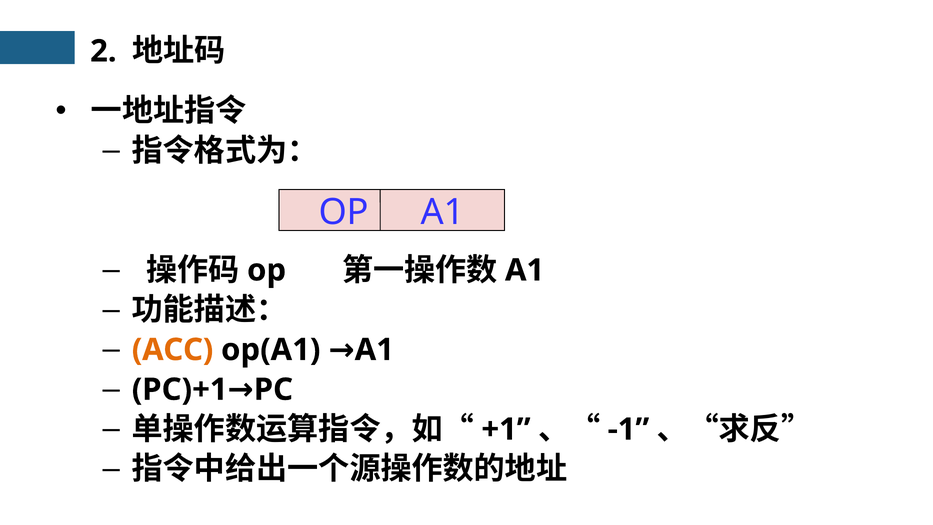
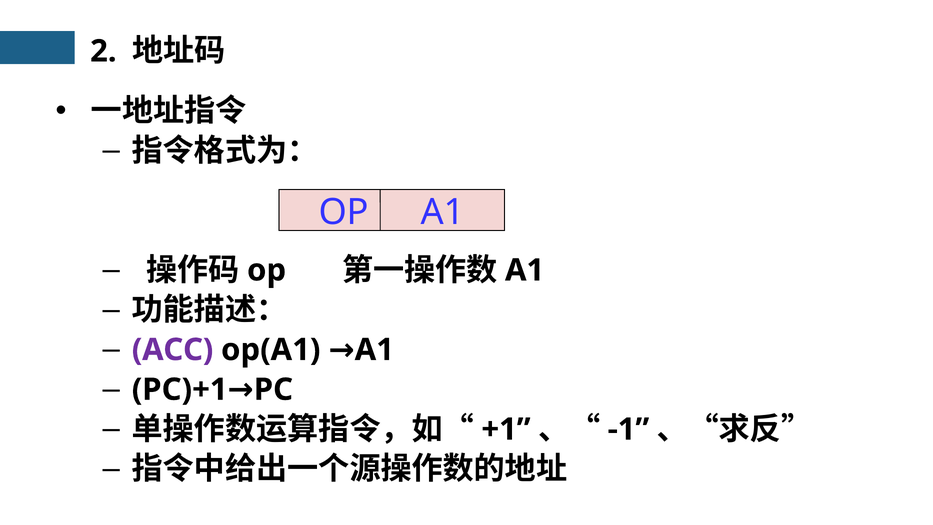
ACC colour: orange -> purple (173, 350)
